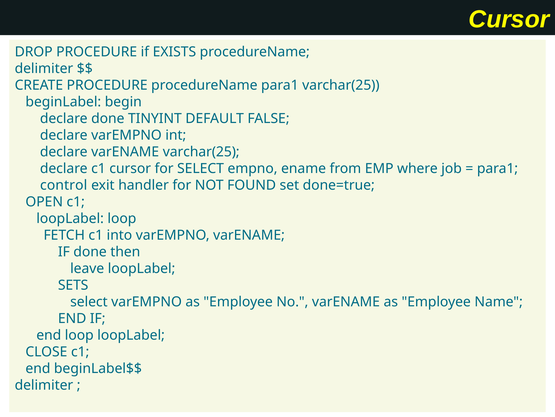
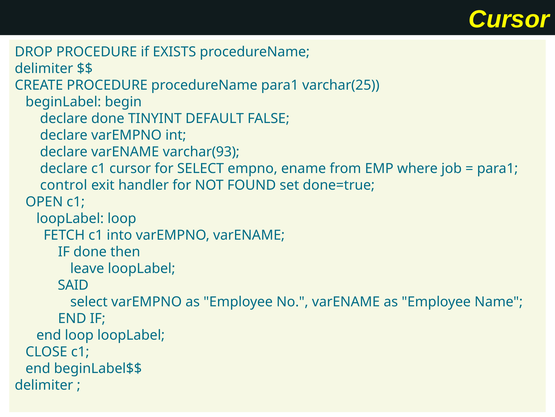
varENAME varchar(25: varchar(25 -> varchar(93 (201, 152)
SETS: SETS -> SAID (73, 285)
